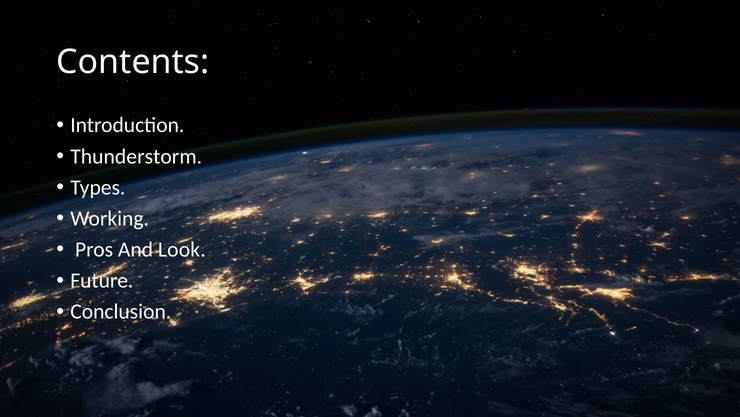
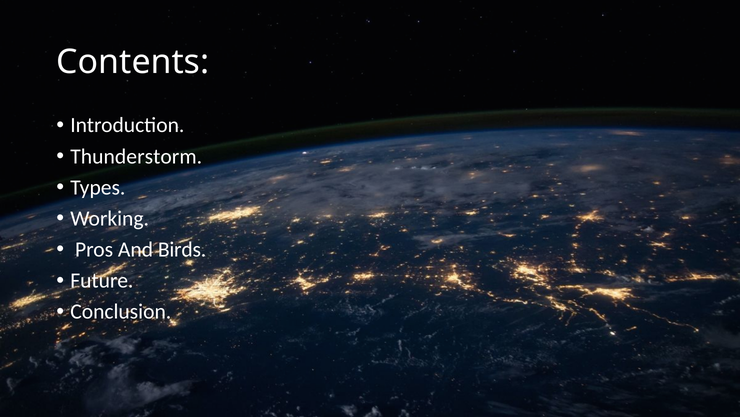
Look: Look -> Birds (182, 249)
